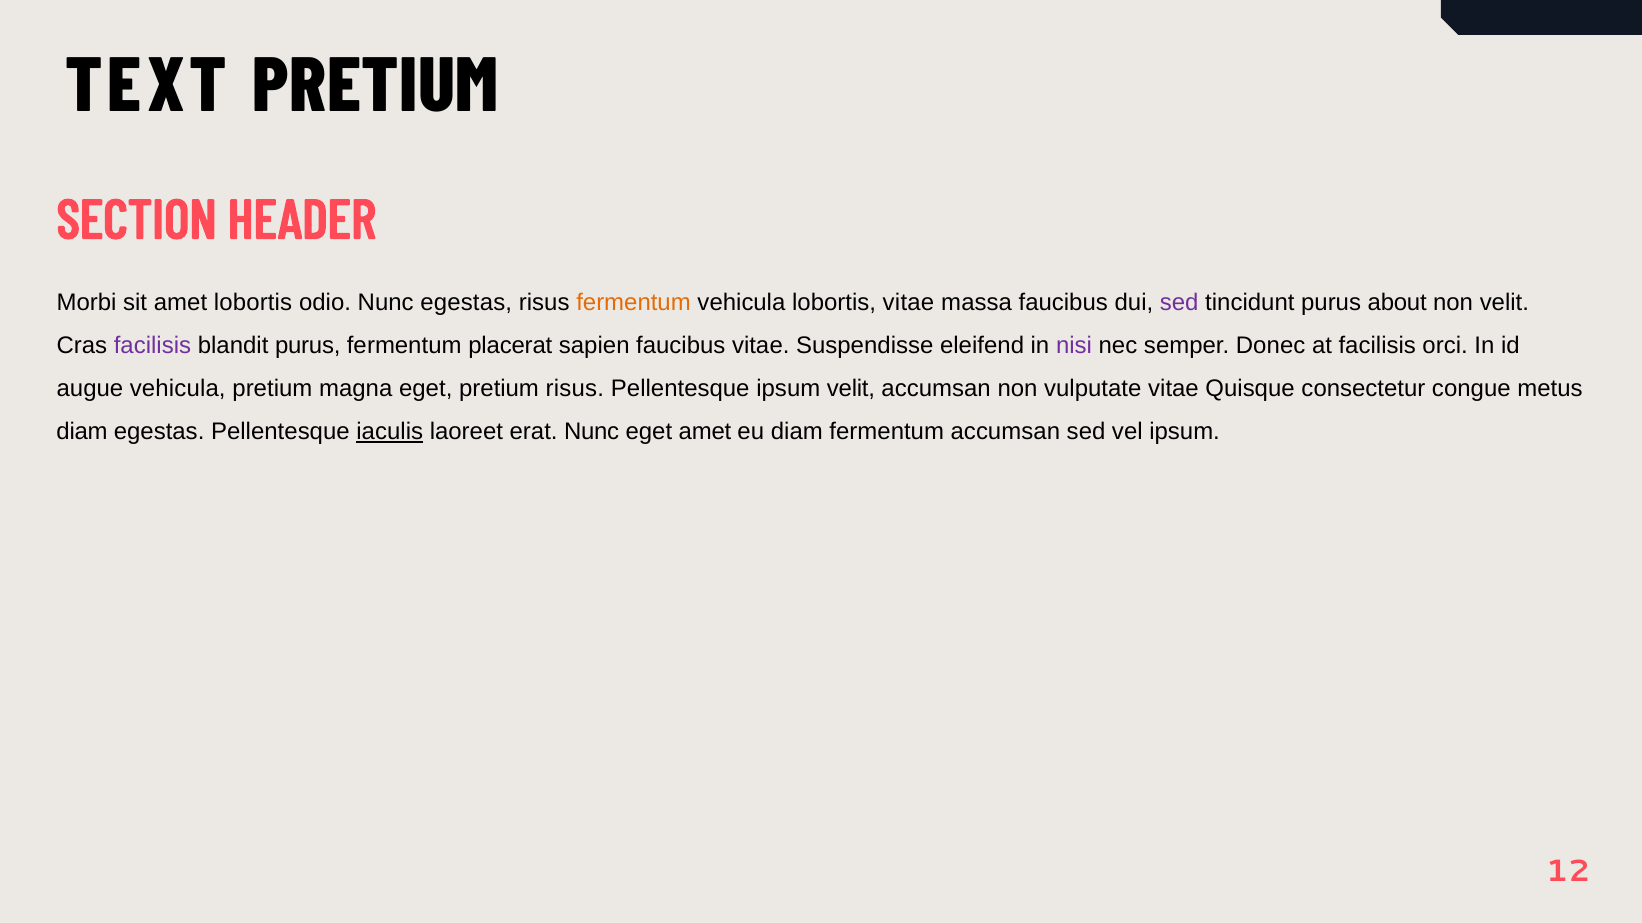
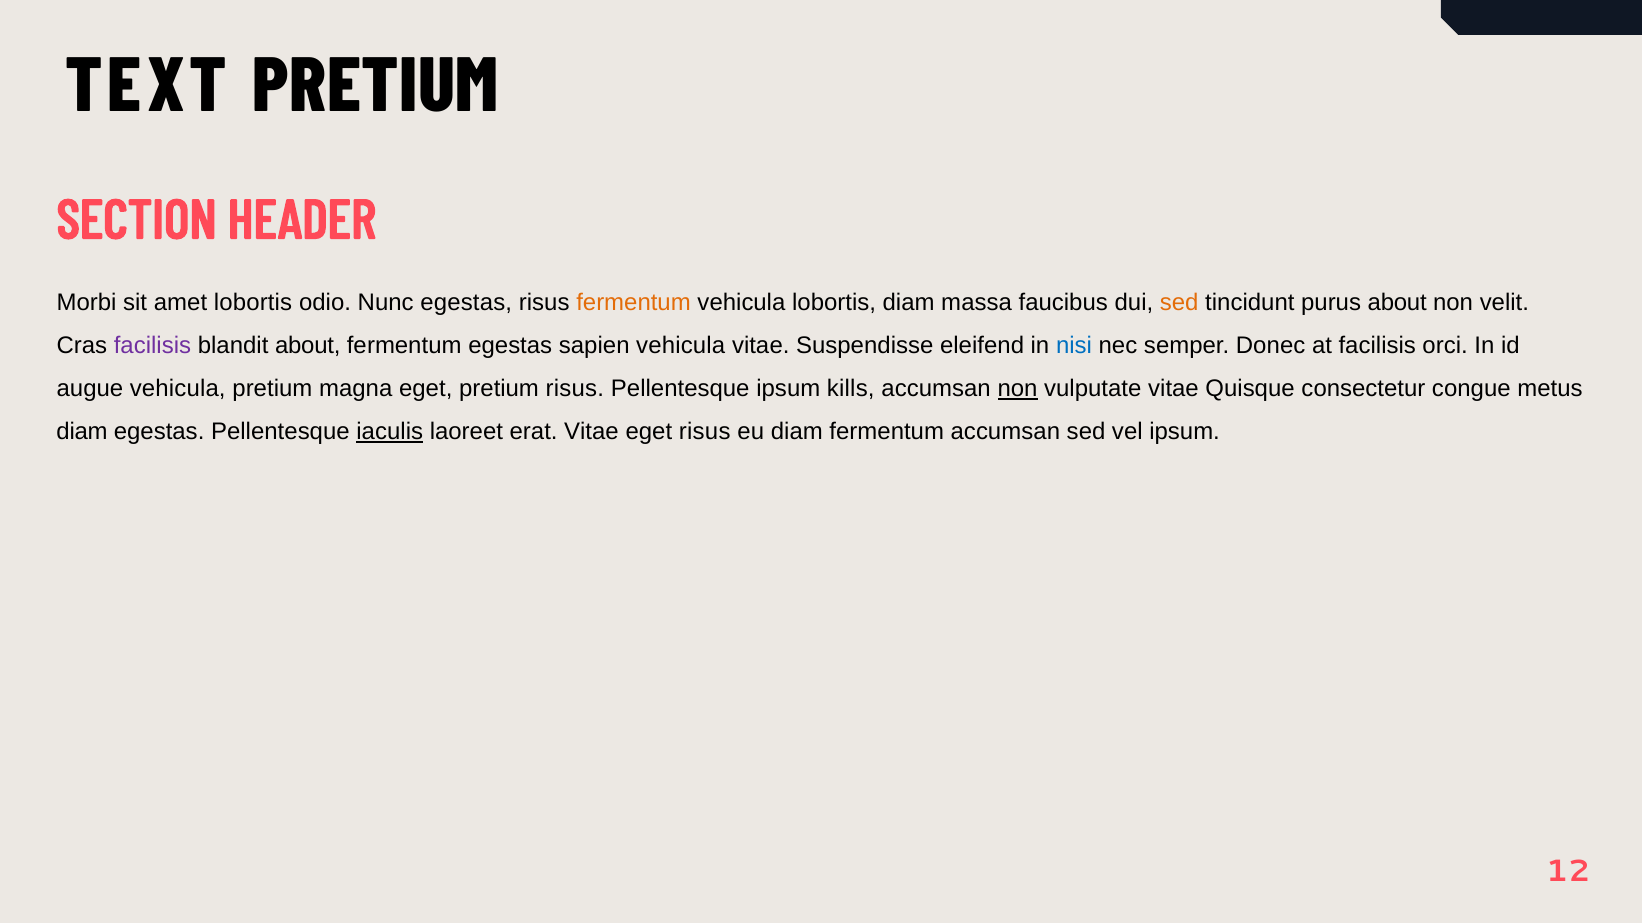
lobortis vitae: vitae -> diam (909, 303)
sed colour: purple -> orange (1179, 303)
blandit purus: purus -> about (308, 346)
fermentum placerat: placerat -> egestas (510, 346)
sapien faucibus: faucibus -> vehicula (681, 346)
nisi colour: purple -> blue (1074, 346)
ipsum velit: velit -> kills (851, 389)
non underline: none -> present (1018, 389)
erat Nunc: Nunc -> Vitae (591, 432)
eget amet: amet -> risus (705, 432)
